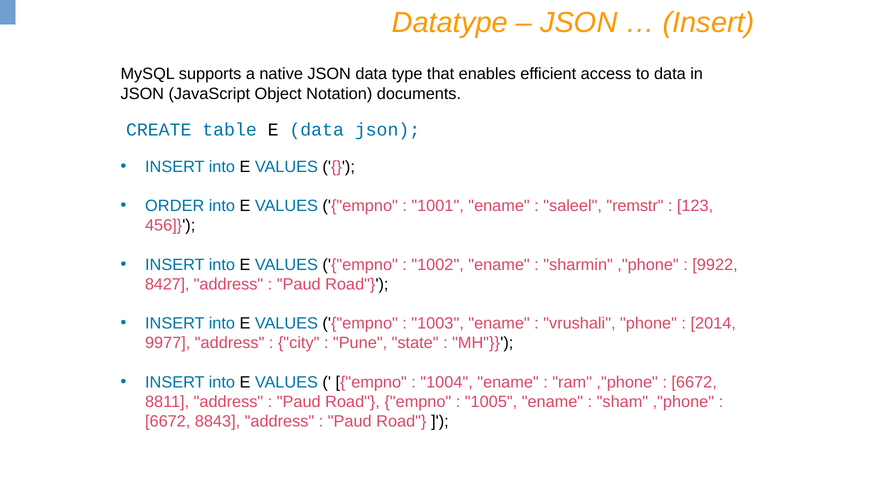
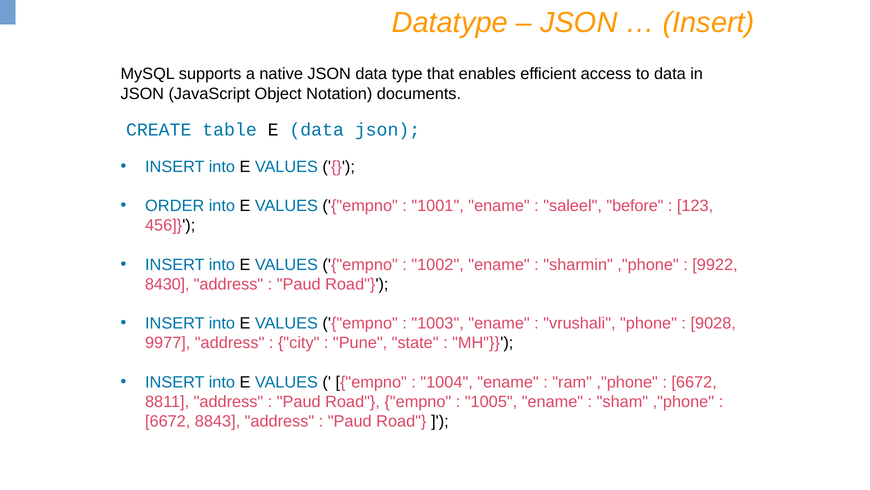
remstr: remstr -> before (635, 206)
8427: 8427 -> 8430 (167, 284)
2014: 2014 -> 9028 (713, 323)
